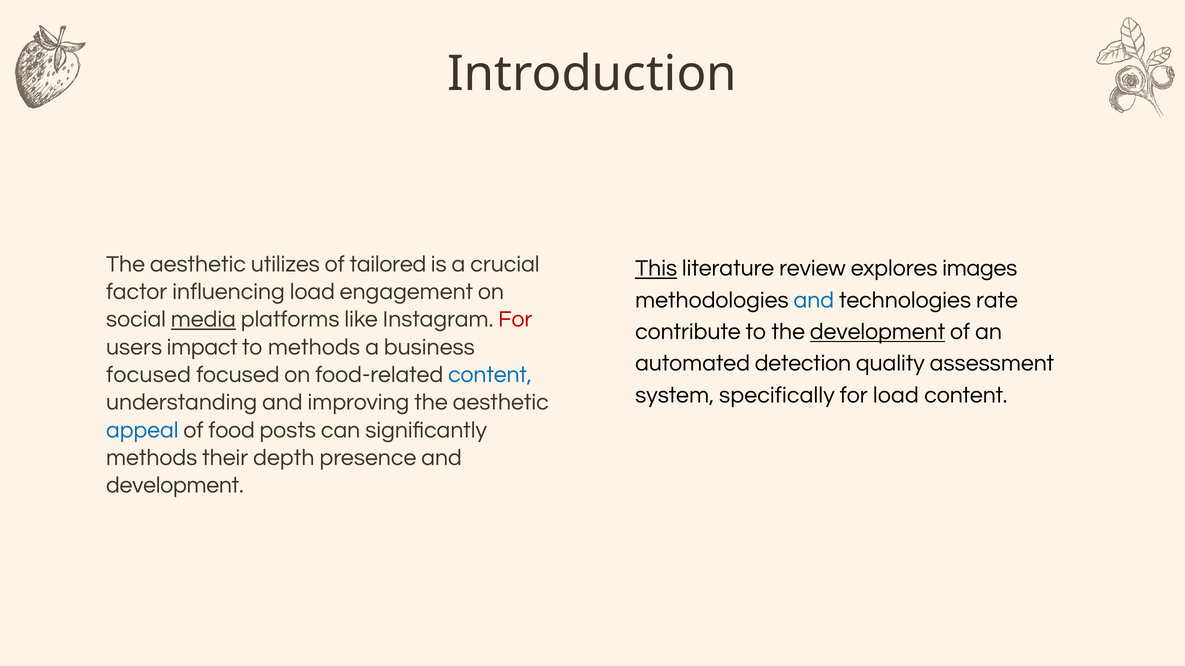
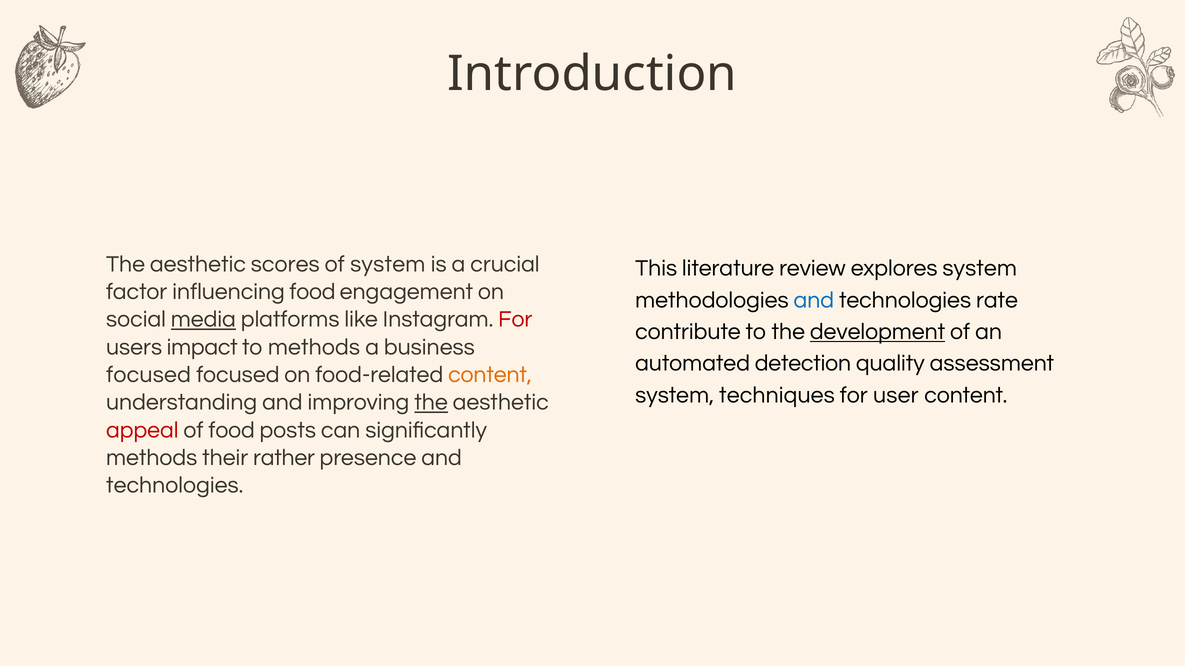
utilizes: utilizes -> scores (285, 264)
of tailored: tailored -> system (388, 264)
This underline: present -> none (656, 268)
explores images: images -> system (980, 268)
influencing load: load -> food (312, 292)
content colour: blue -> orange (490, 375)
specifically: specifically -> techniques (777, 395)
for load: load -> user (896, 395)
the underline: none -> present (431, 403)
appeal colour: blue -> red (142, 430)
depth: depth -> rather (284, 458)
development: development -> technologies (175, 486)
